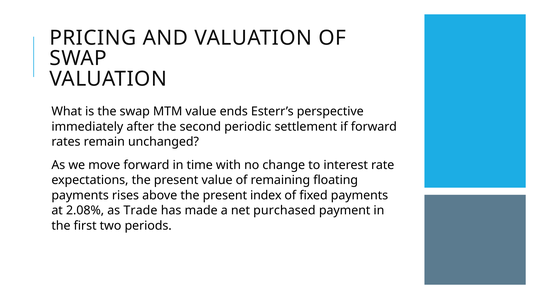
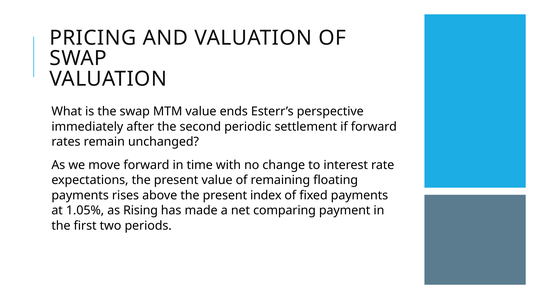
2.08%: 2.08% -> 1.05% (85, 210)
Trade: Trade -> Rising (141, 210)
purchased: purchased -> comparing (284, 210)
